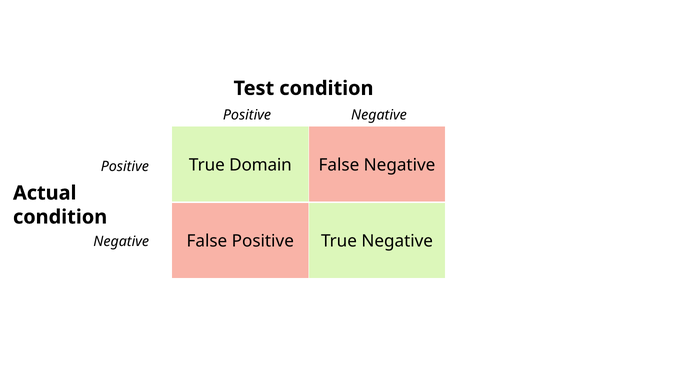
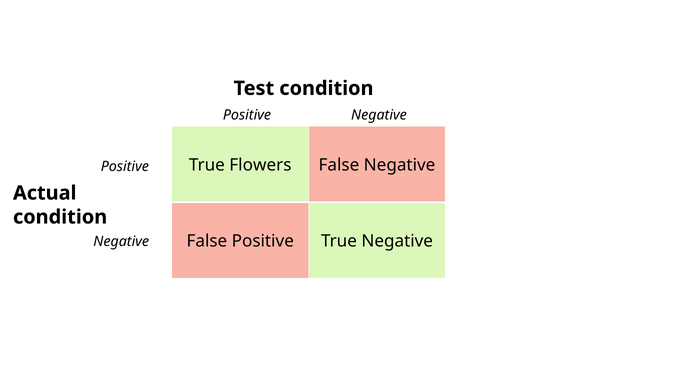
Domain: Domain -> Flowers (260, 165)
